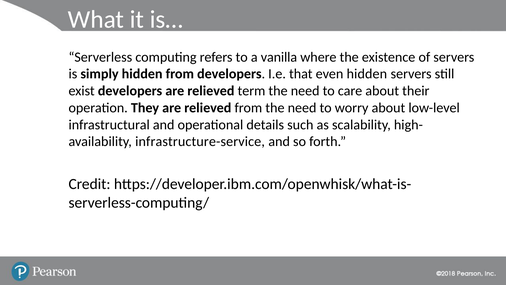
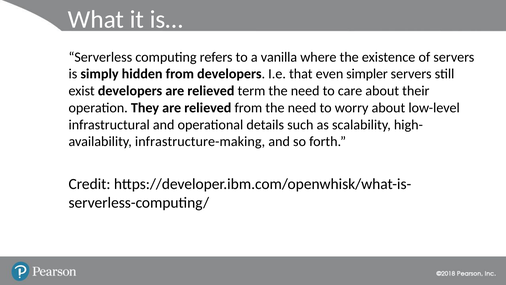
even hidden: hidden -> simpler (367, 74)
infrastructure-service: infrastructure-service -> infrastructure-making (200, 141)
